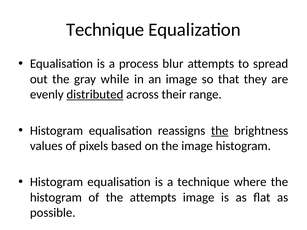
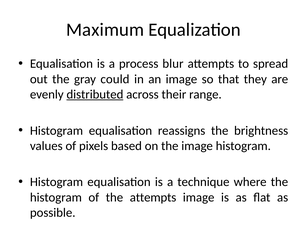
Technique: Technique -> Maximum (105, 30)
while: while -> could (115, 79)
the underline: present -> none (220, 131)
